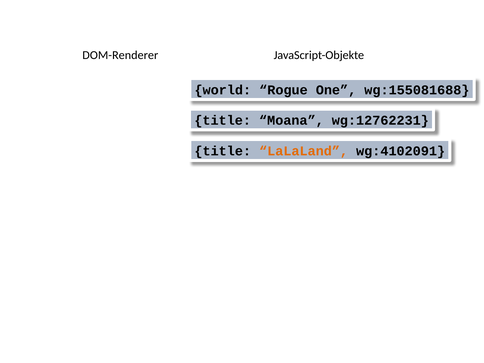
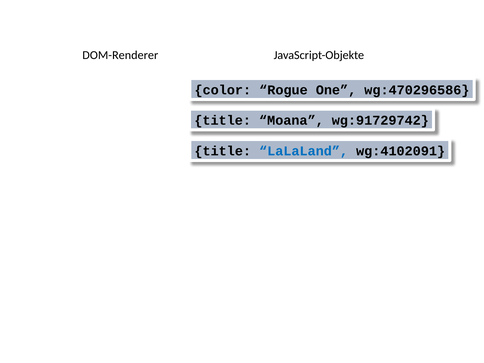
world: world -> color (223, 90)
wg:155081688: wg:155081688 -> wg:470296586 (417, 90)
wg:12762231: wg:12762231 -> wg:91729742 (380, 120)
LaLaLand colour: orange -> blue (304, 151)
